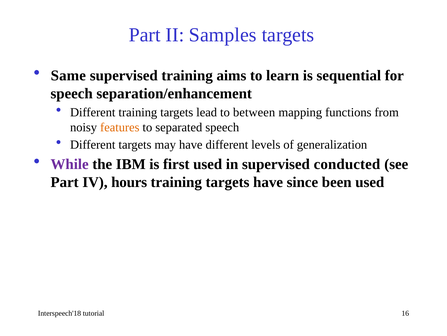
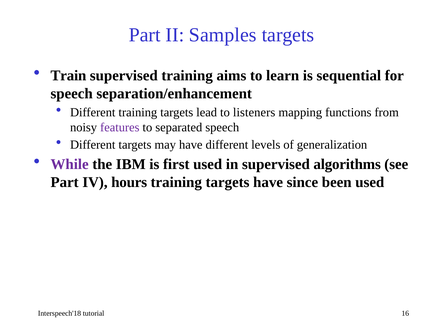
Same: Same -> Train (68, 76)
between: between -> listeners (254, 112)
features colour: orange -> purple (120, 127)
conducted: conducted -> algorithms (347, 164)
